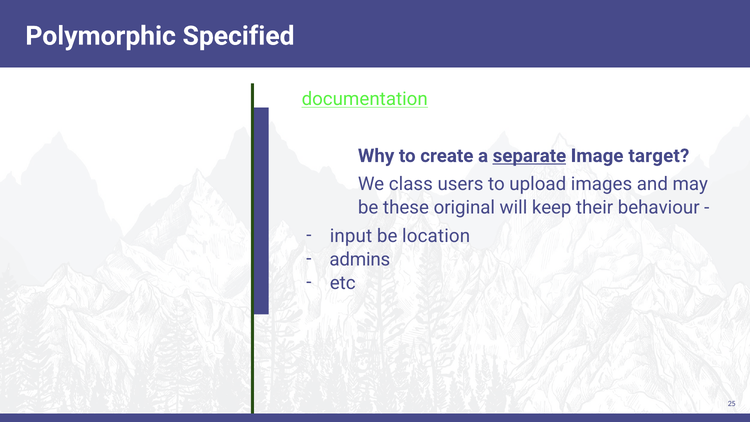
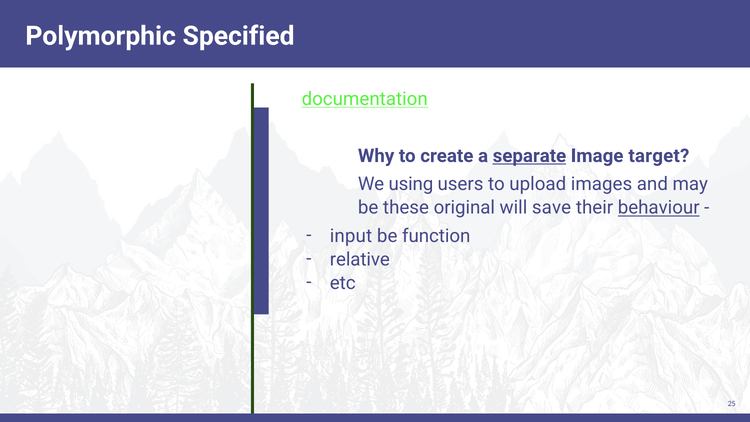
class: class -> using (411, 184)
keep: keep -> save (552, 208)
behaviour underline: none -> present (659, 208)
location: location -> function (436, 236)
admins: admins -> relative (360, 260)
